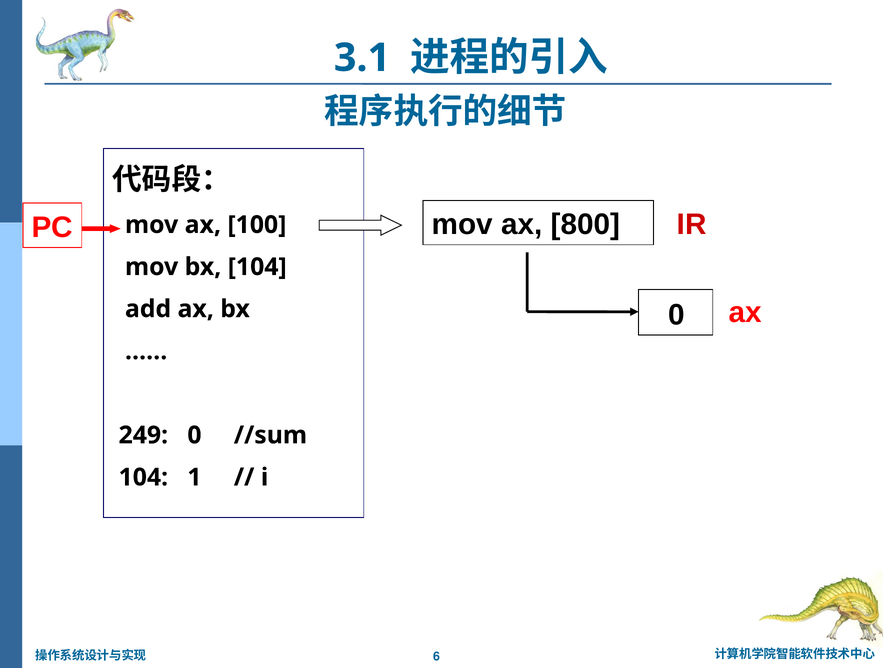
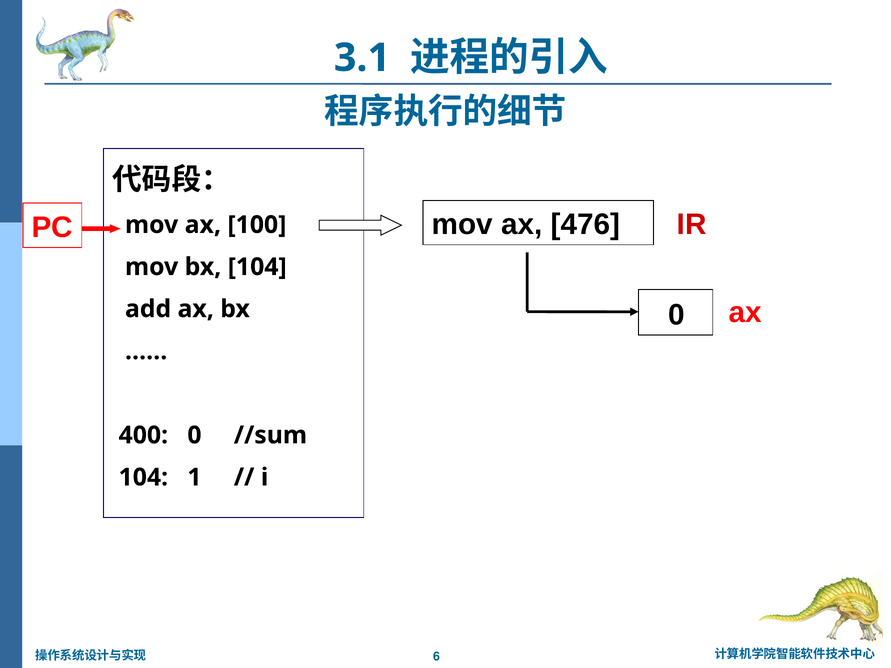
800: 800 -> 476 (585, 225)
249: 249 -> 400 (143, 435)
